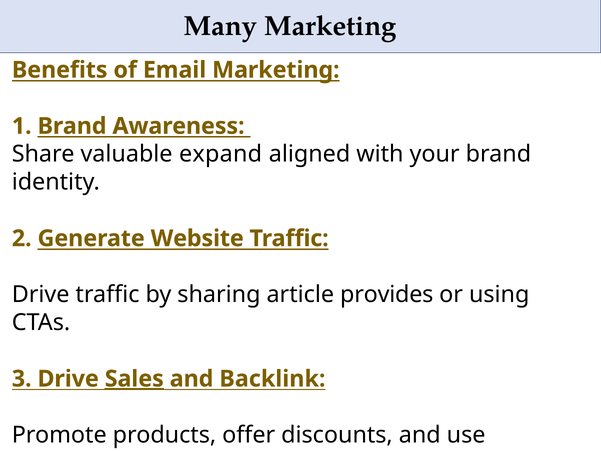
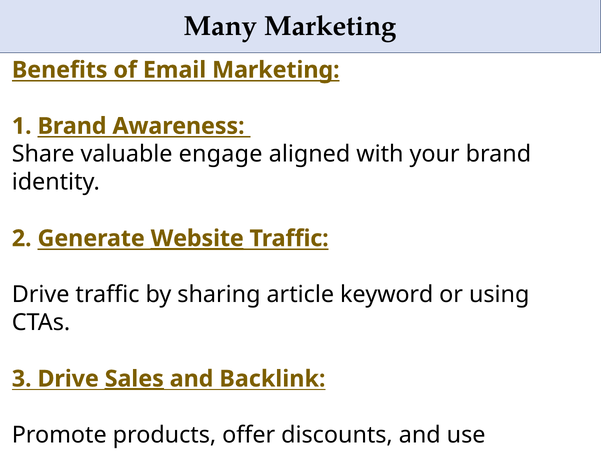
expand: expand -> engage (221, 154)
Website underline: none -> present (197, 238)
provides: provides -> keyword (387, 294)
